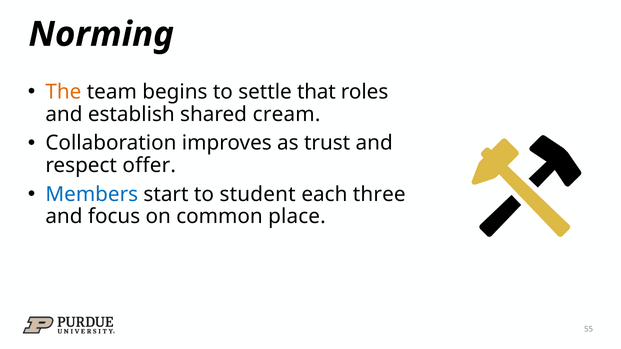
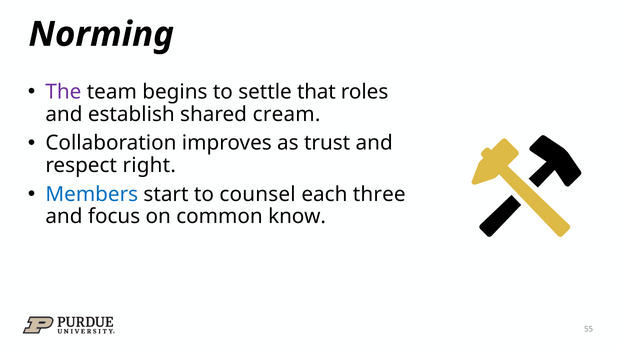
The colour: orange -> purple (63, 92)
offer: offer -> right (149, 166)
student: student -> counsel (258, 194)
place: place -> know (297, 217)
